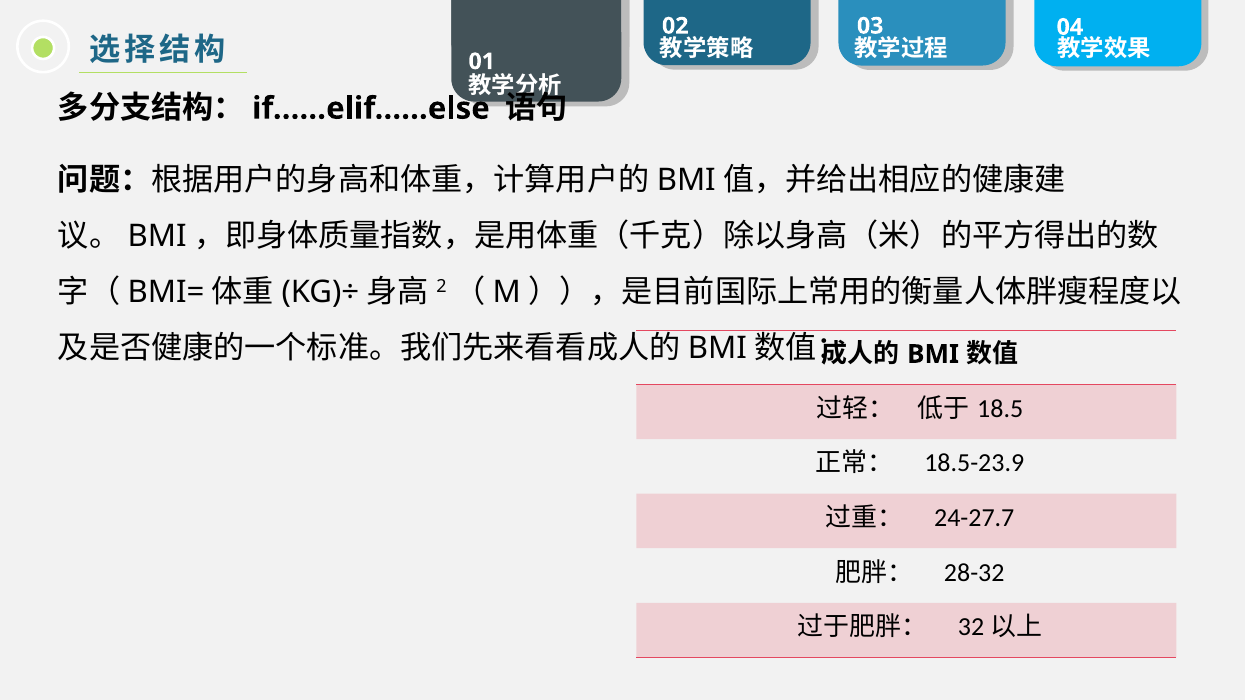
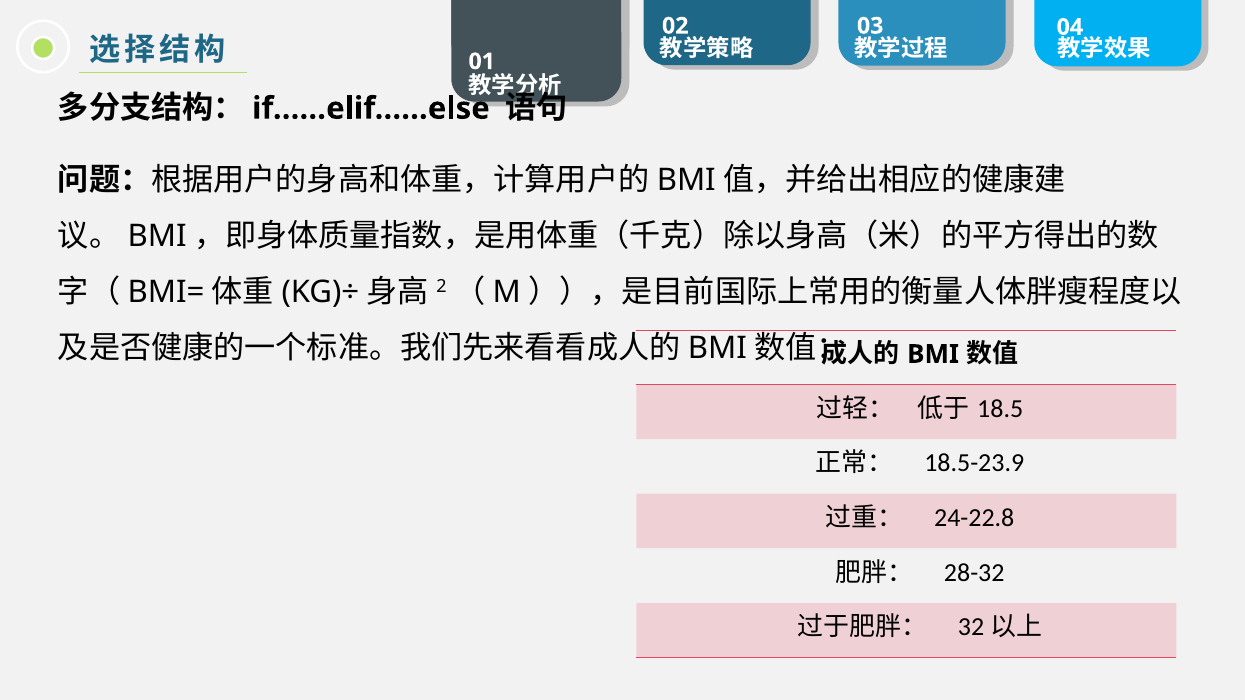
24-27.7: 24-27.7 -> 24-22.8 (974, 518)
